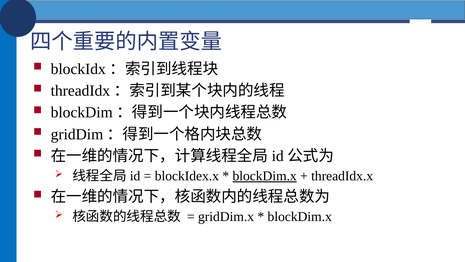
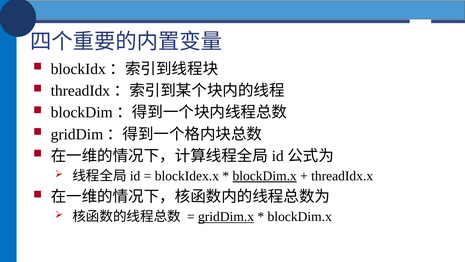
gridDim.x underline: none -> present (226, 216)
